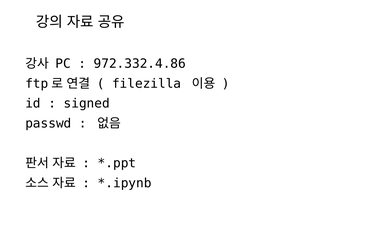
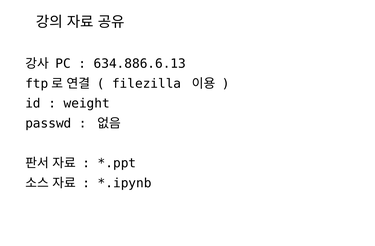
972.332.4.86: 972.332.4.86 -> 634.886.6.13 (140, 64)
signed: signed -> weight (87, 104)
